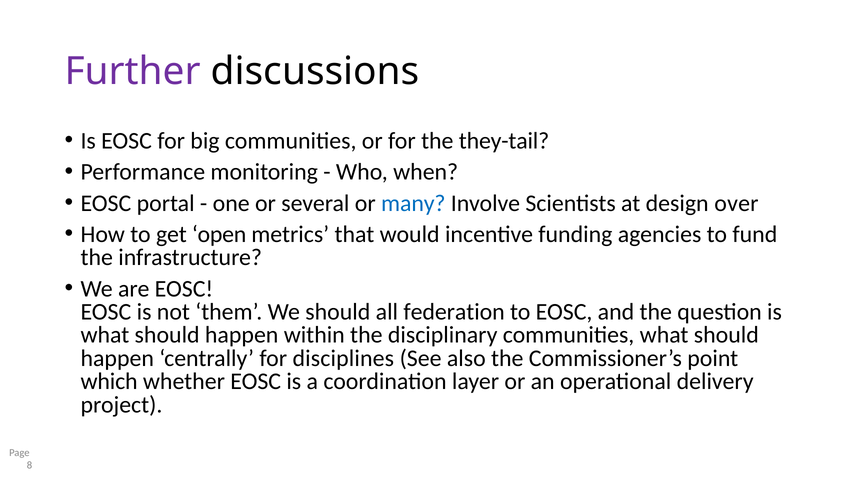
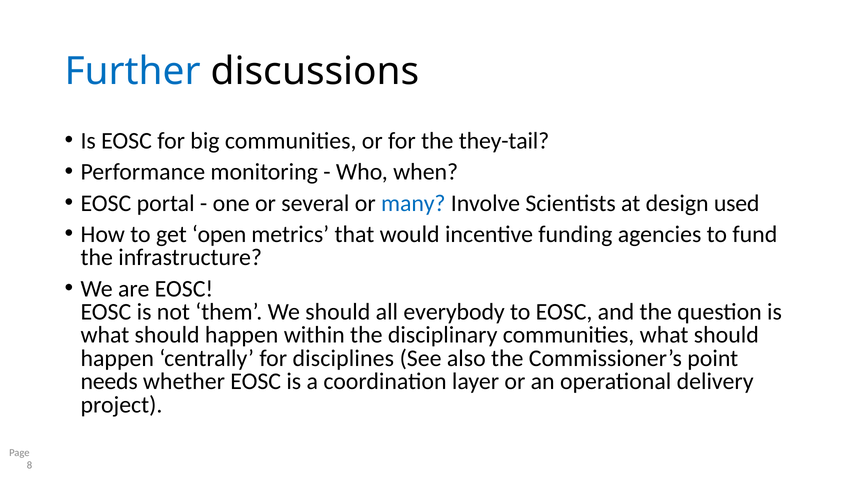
Further colour: purple -> blue (133, 71)
over: over -> used (737, 203)
federation: federation -> everybody (454, 312)
which: which -> needs (109, 381)
